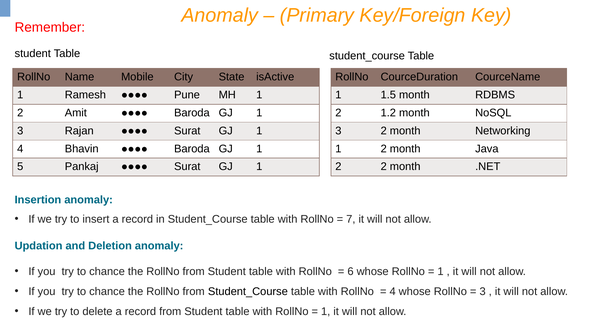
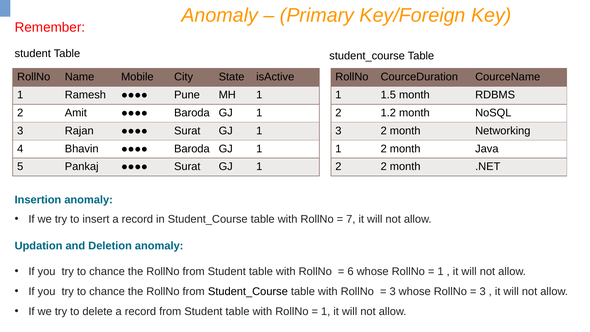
4: 4 -> 3 (393, 291)
